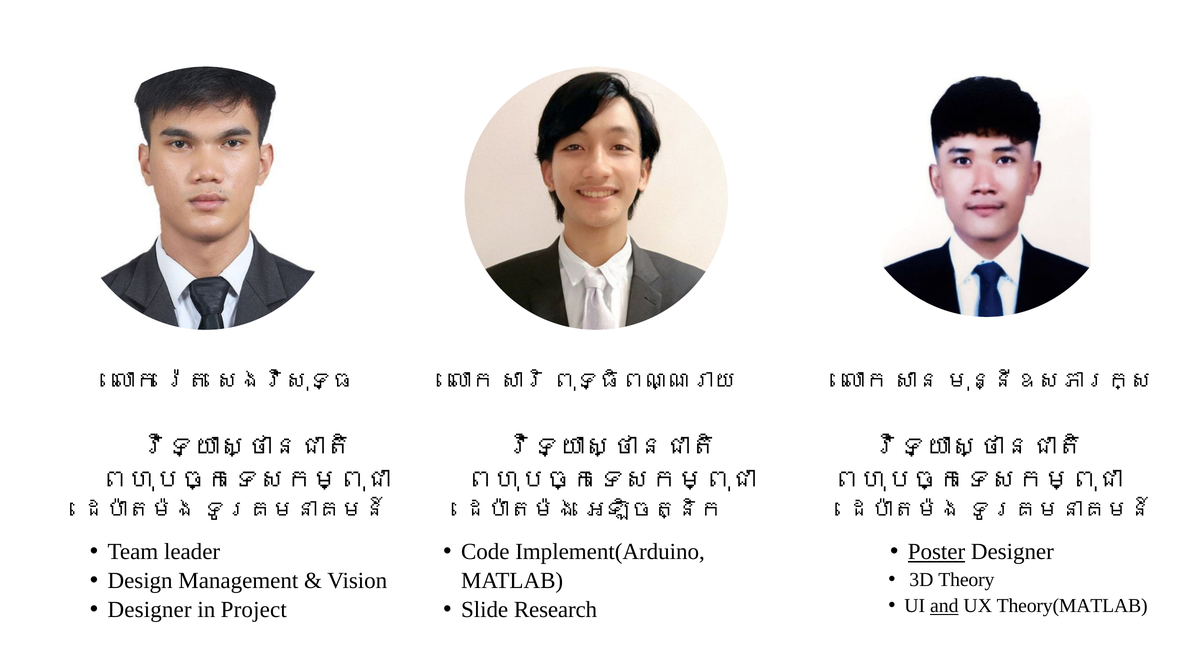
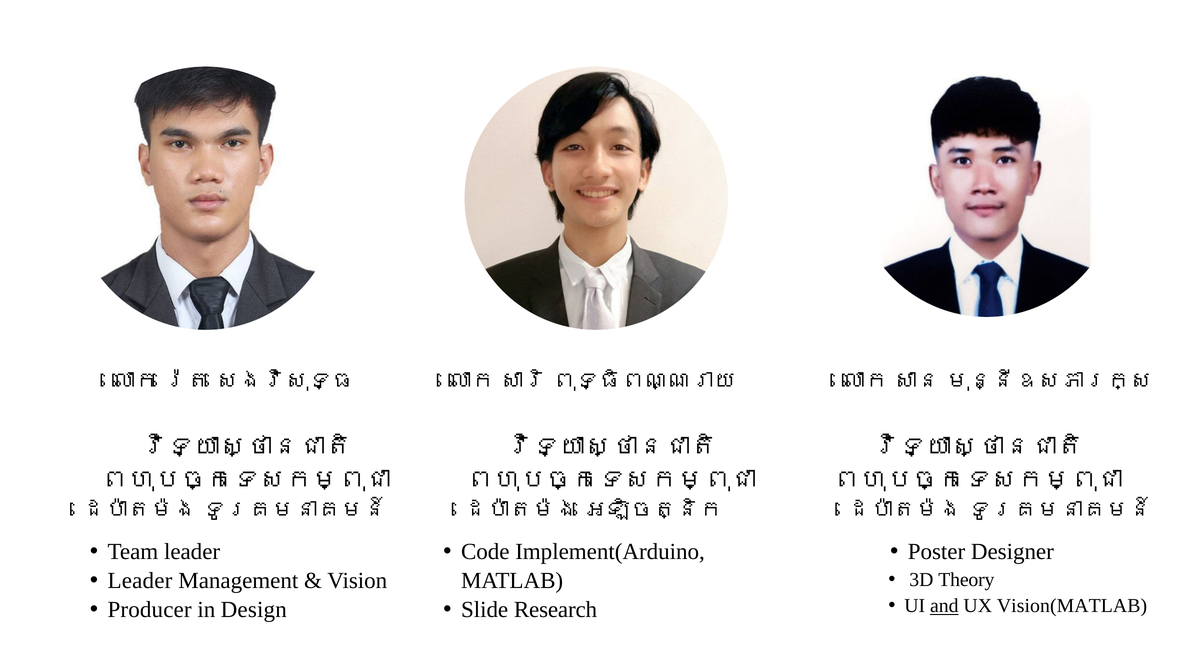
Poster underline: present -> none (936, 552)
Design: Design -> Leader (140, 581)
Theory(MATLAB: Theory(MATLAB -> Vision(MATLAB (1072, 606)
Designer: Designer -> Producer (150, 610)
Project: Project -> Design (254, 610)
